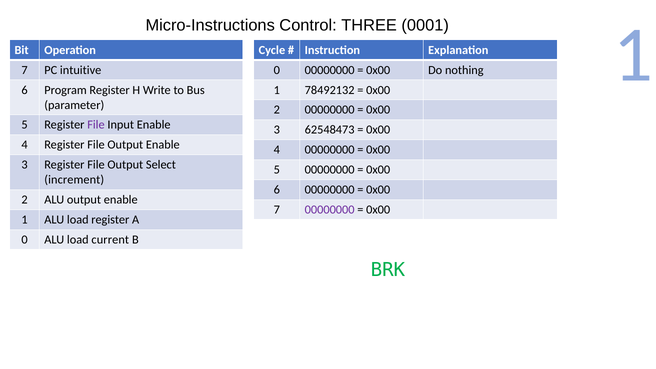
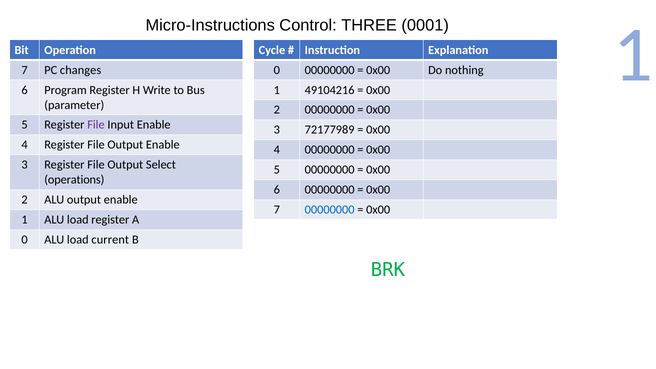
intuitive: intuitive -> changes (81, 70)
78492132: 78492132 -> 49104216 (330, 90)
62548473: 62548473 -> 72177989 (330, 130)
increment: increment -> operations (74, 180)
00000000 colour: purple -> blue (330, 210)
